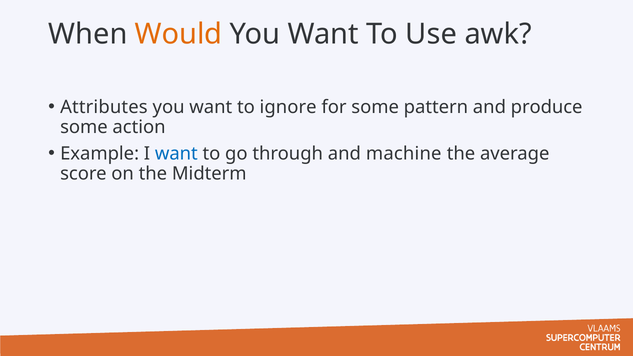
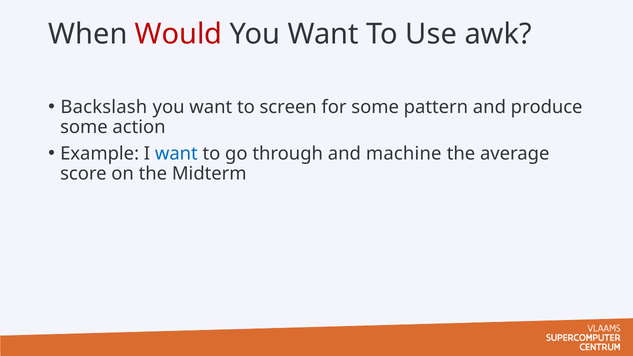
Would colour: orange -> red (179, 34)
Attributes: Attributes -> Backslash (104, 107)
ignore: ignore -> screen (288, 107)
